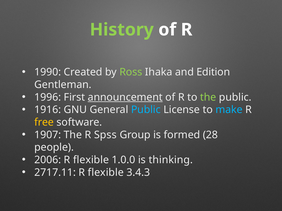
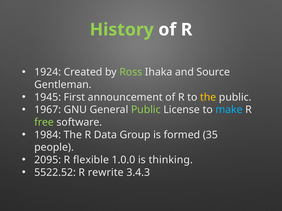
1990: 1990 -> 1924 (48, 72)
Edition: Edition -> Source (213, 72)
1996: 1996 -> 1945 (48, 97)
announcement underline: present -> none (125, 97)
the colour: light green -> yellow (208, 97)
1916: 1916 -> 1967 (48, 110)
Public colour: light blue -> light green (146, 110)
free colour: yellow -> light green (44, 123)
1907: 1907 -> 1984 (48, 135)
Spss: Spss -> Data (105, 135)
28: 28 -> 35 (210, 135)
2006: 2006 -> 2095 (48, 160)
2717.11: 2717.11 -> 5522.52 (55, 173)
flexible: flexible -> rewrite (106, 173)
